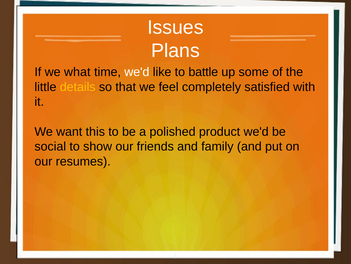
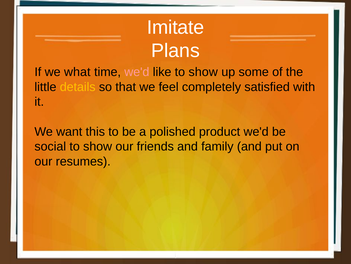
Issues: Issues -> Imitate (176, 27)
we'd colour: white -> pink (137, 72)
like to battle: battle -> show (203, 72)
